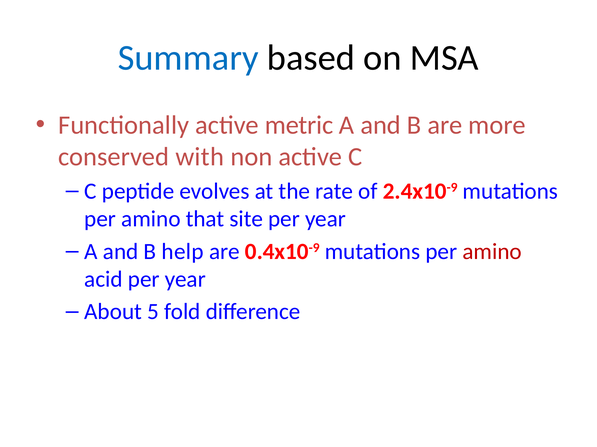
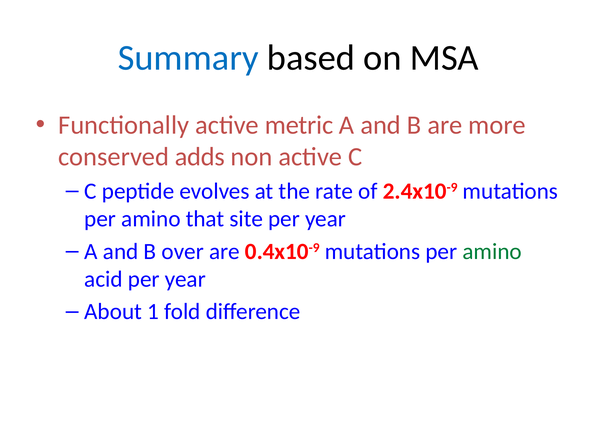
with: with -> adds (200, 157)
help: help -> over (183, 252)
amino colour: red -> green (492, 252)
5: 5 -> 1 (153, 312)
